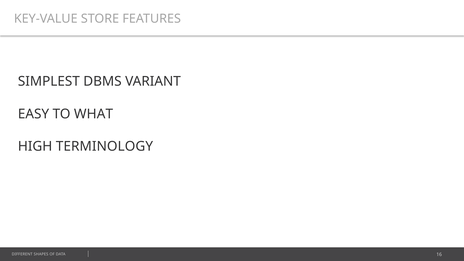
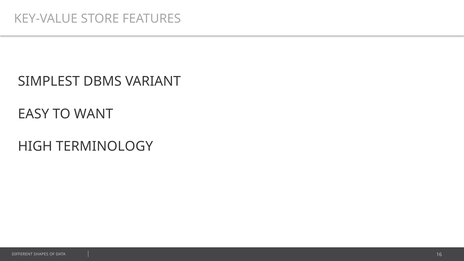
WHAT: WHAT -> WANT (94, 114)
